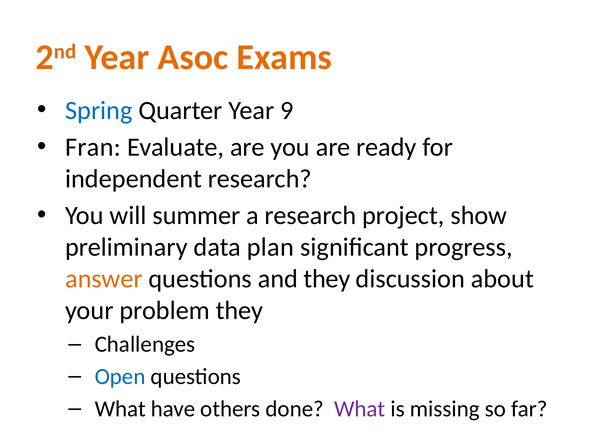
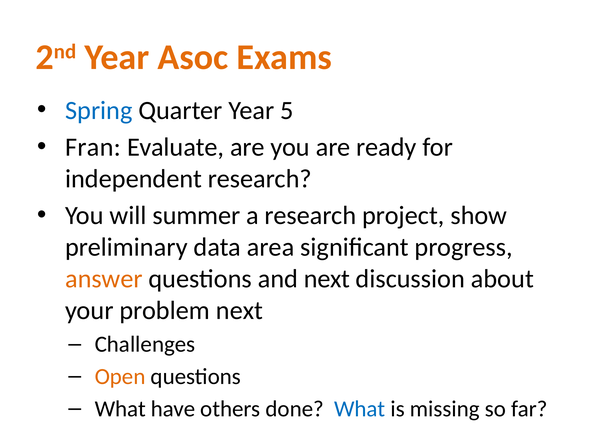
9: 9 -> 5 (287, 110)
plan: plan -> area (271, 247)
and they: they -> next (327, 279)
problem they: they -> next (239, 310)
Open colour: blue -> orange (120, 377)
What colour: purple -> blue (360, 409)
